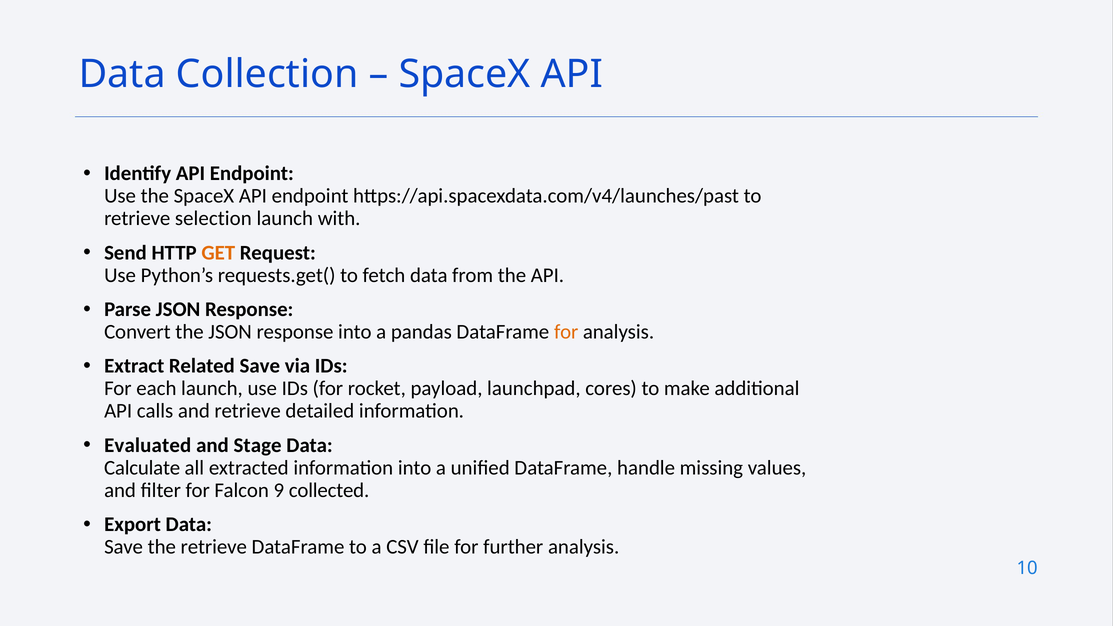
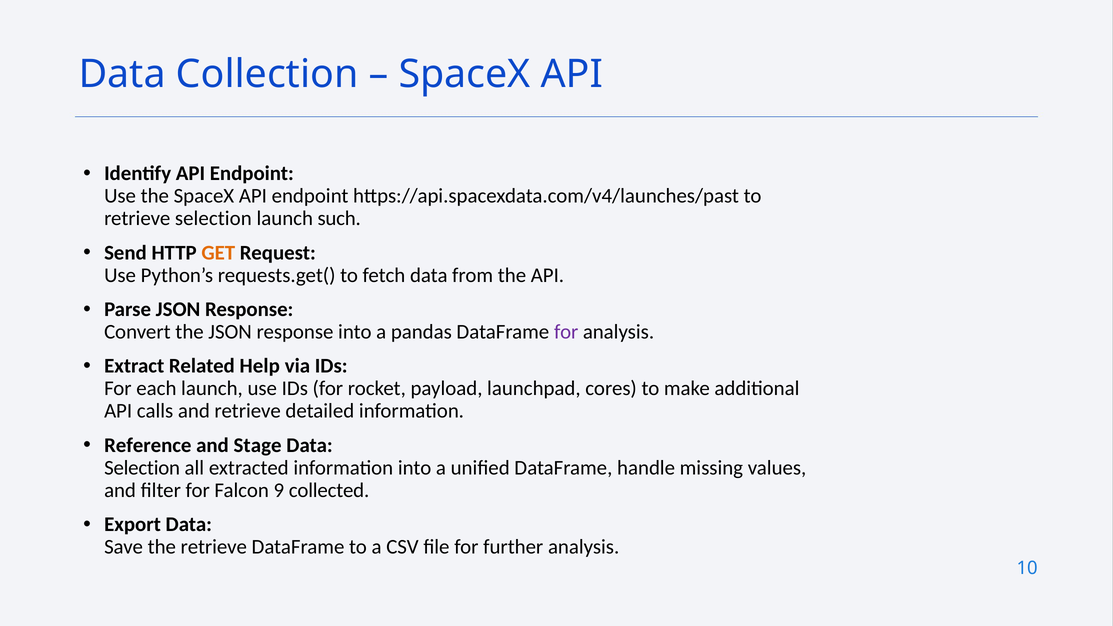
with: with -> such (339, 219)
for colour: orange -> purple (566, 332)
Related Save: Save -> Help (260, 366)
Evaluated: Evaluated -> Reference (148, 445)
Calculate: Calculate -> Selection (142, 468)
